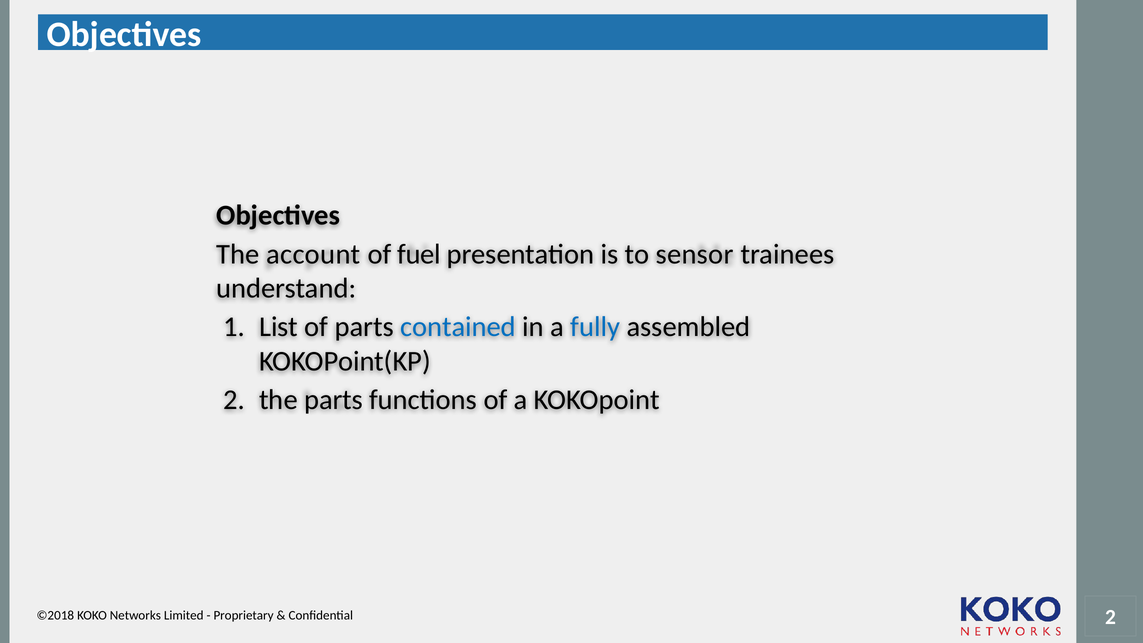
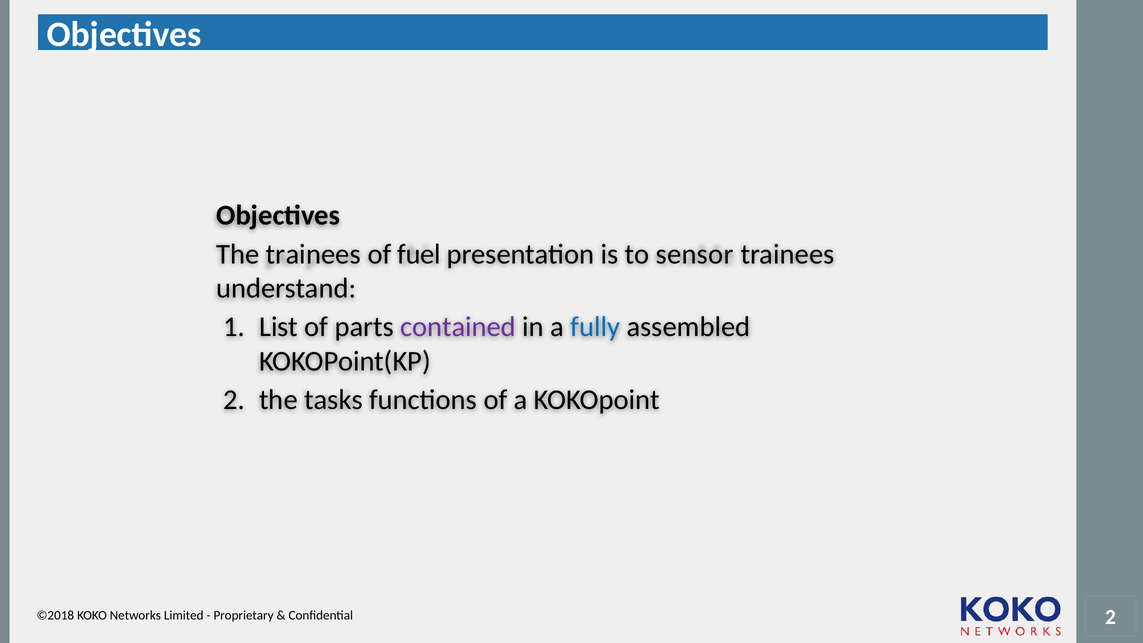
The account: account -> trainees (313, 254)
contained colour: blue -> purple (458, 327)
the parts: parts -> tasks (333, 400)
